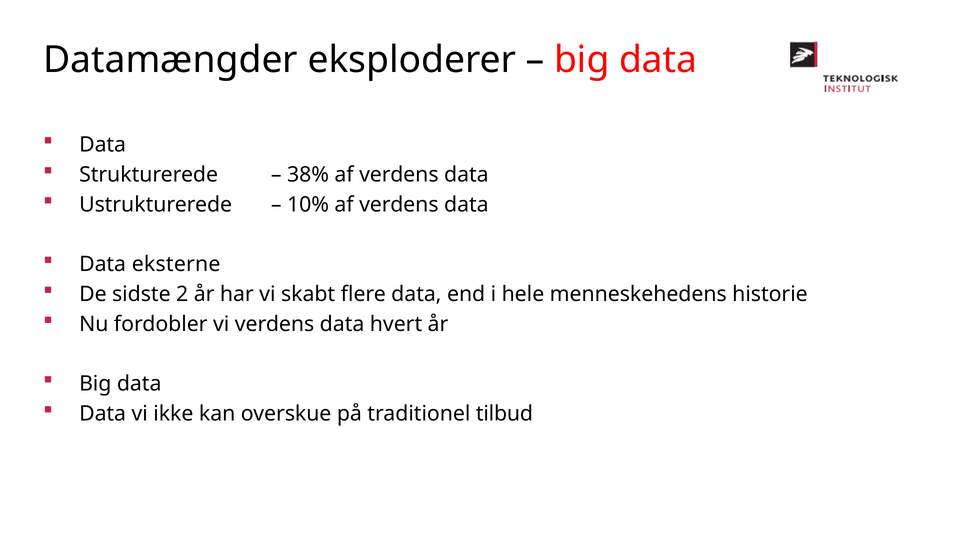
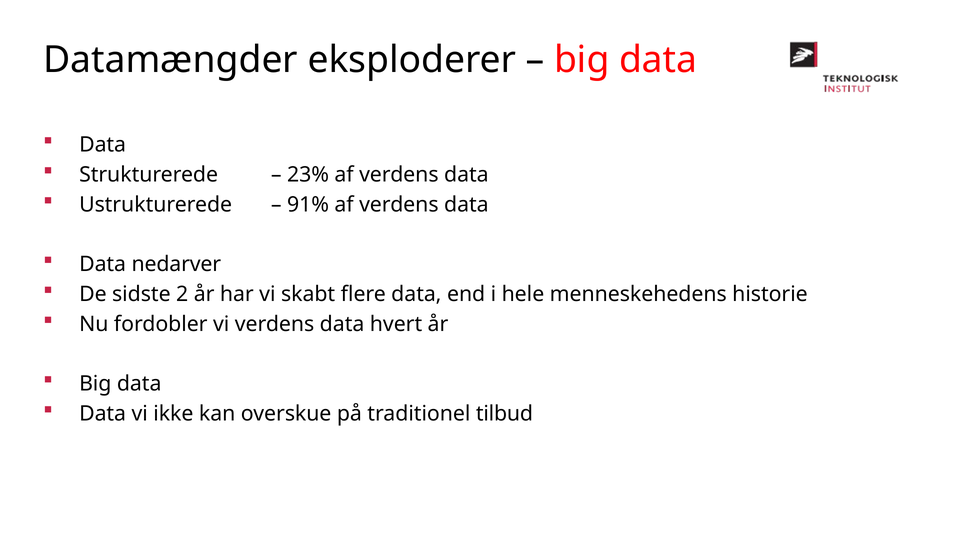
38%: 38% -> 23% (308, 175)
10%: 10% -> 91% (308, 204)
eksterne: eksterne -> nedarver (176, 264)
